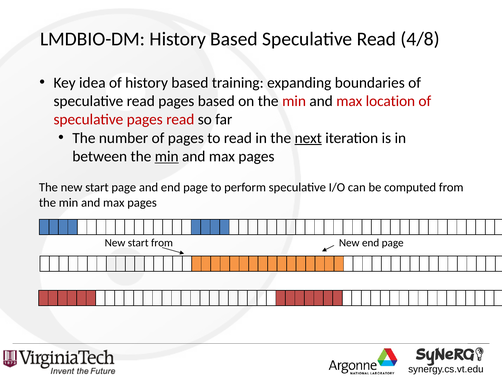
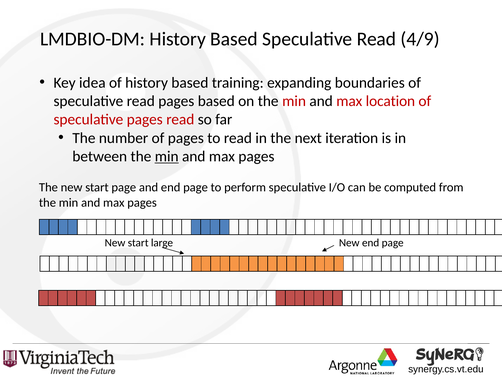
4/8: 4/8 -> 4/9 (420, 39)
next underline: present -> none (308, 138)
start from: from -> large (162, 242)
